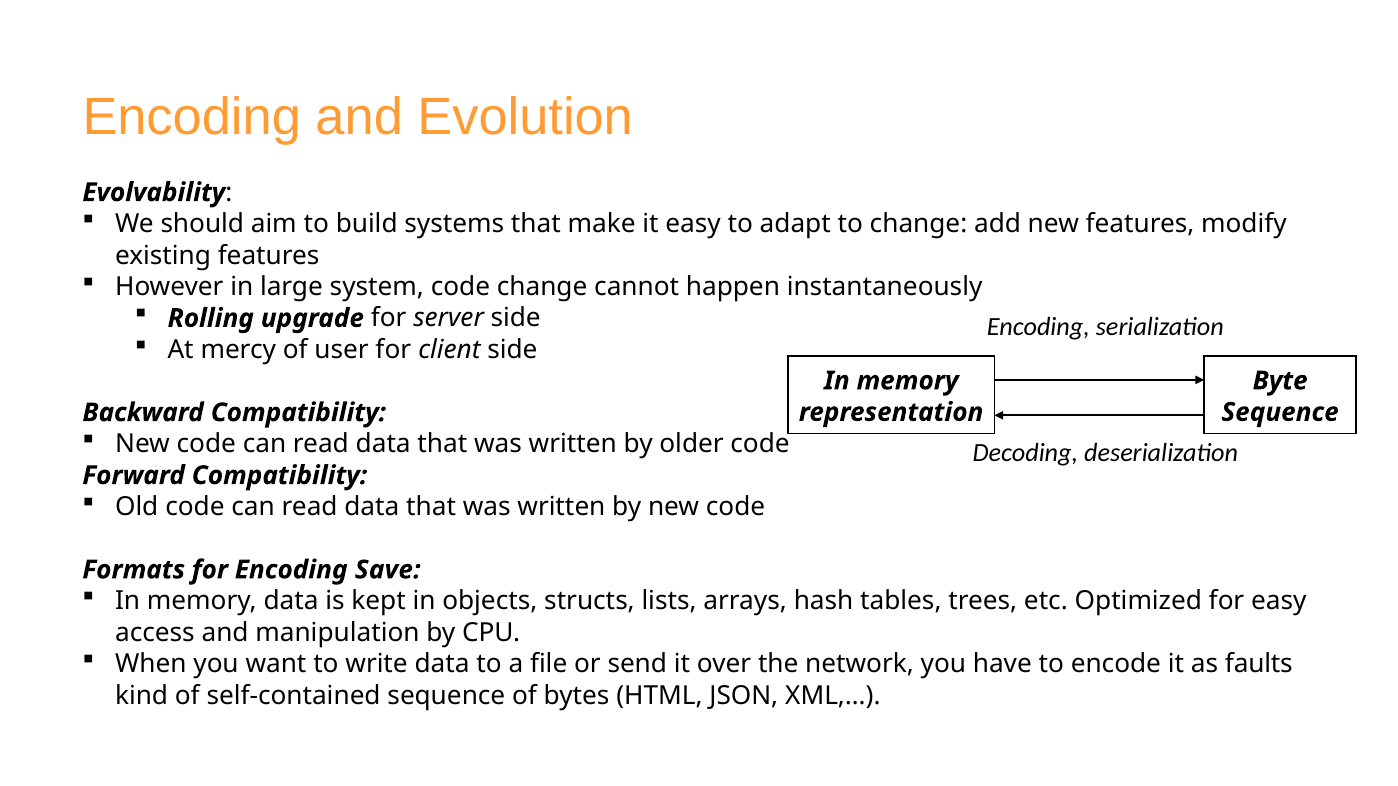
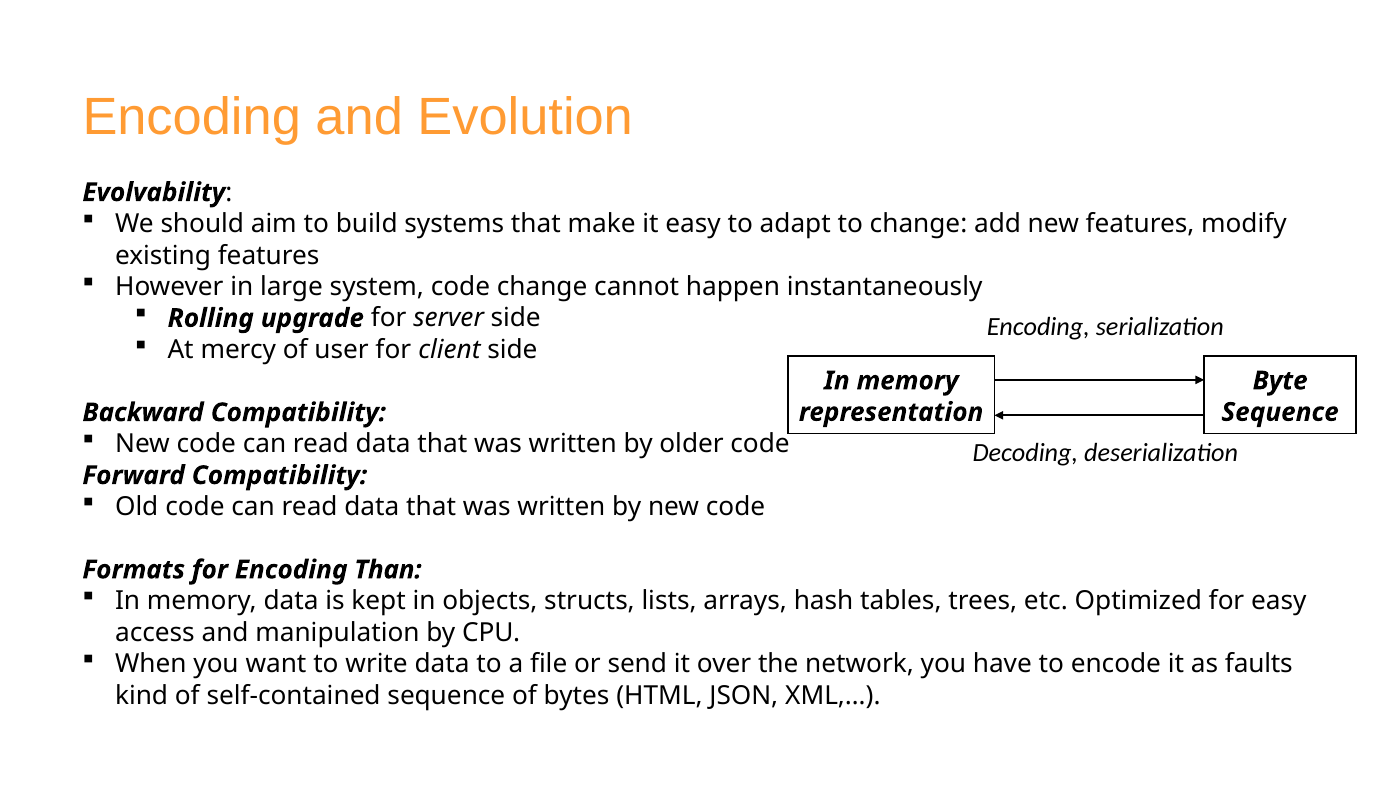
Save: Save -> Than (388, 570)
